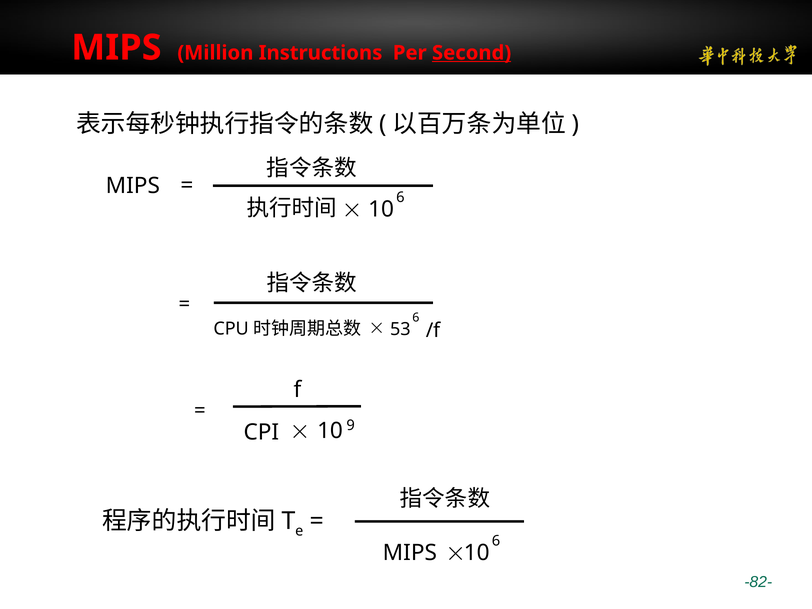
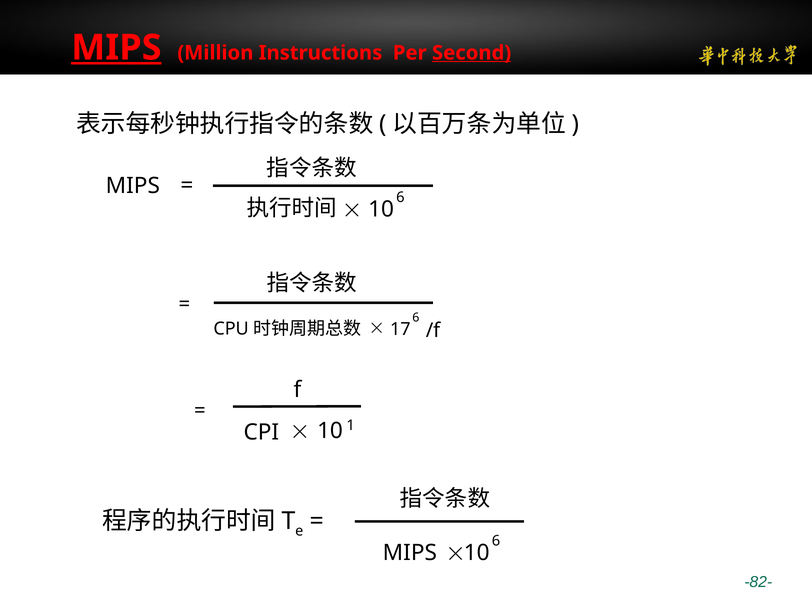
MIPS underline: none -> present (116, 48)
53: 53 -> 17 (400, 329)
9: 9 -> 1 (351, 425)
